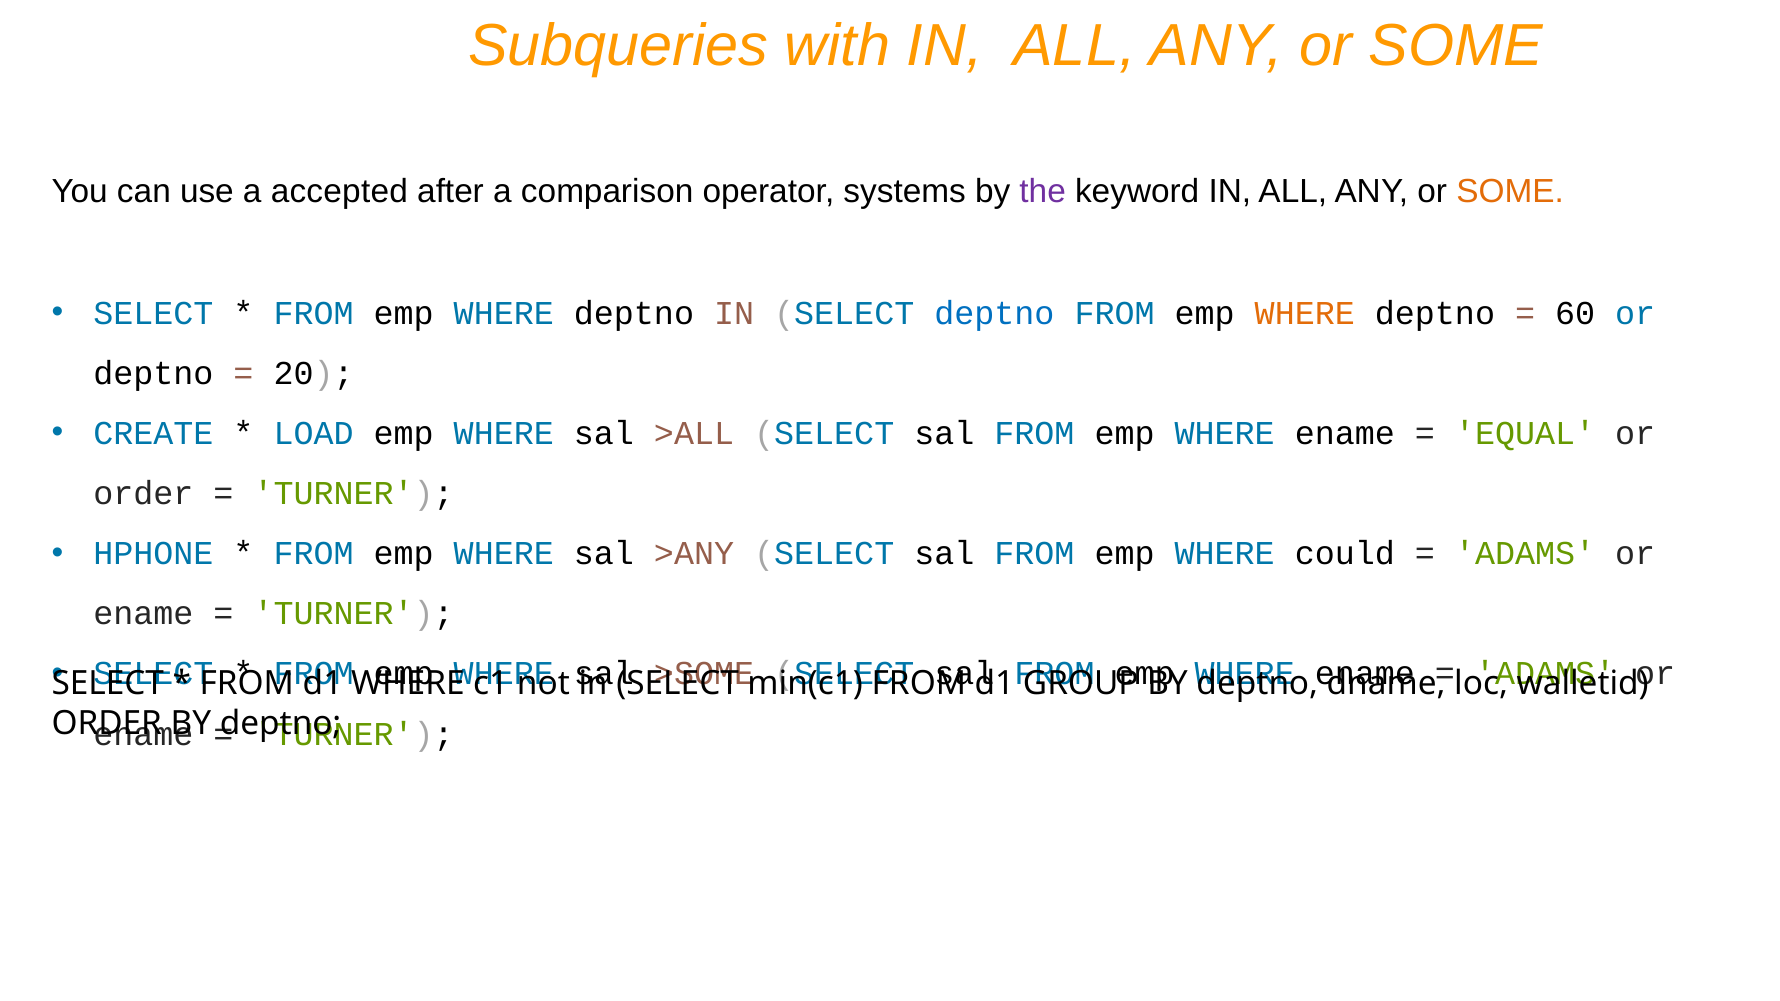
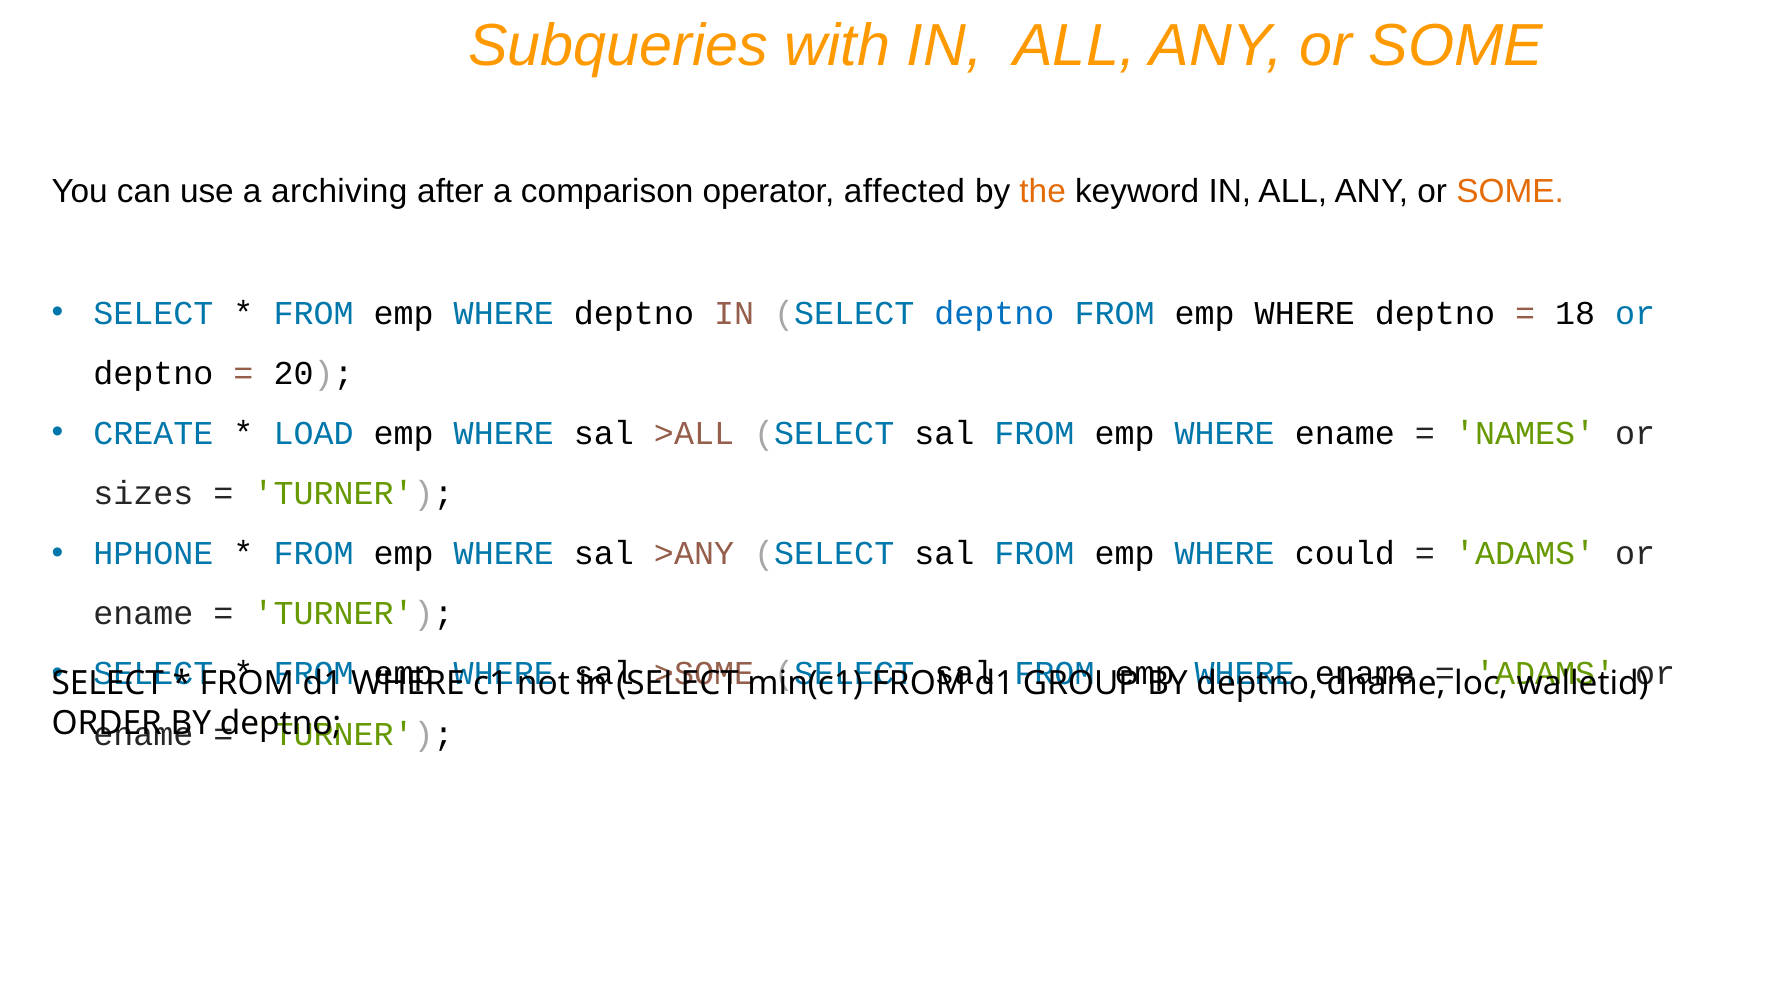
accepted: accepted -> archiving (339, 192)
systems: systems -> affected (904, 192)
the colour: purple -> orange (1043, 192)
WHERE colour: orange -> black (1305, 314)
60: 60 -> 18 (1575, 314)
EQUAL: EQUAL -> NAMES (1525, 434)
order: order -> sizes (143, 494)
